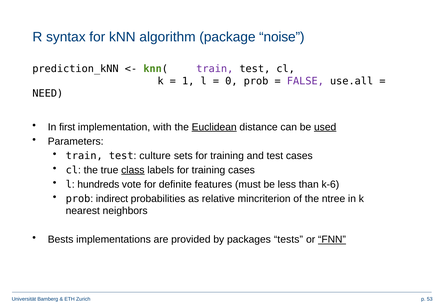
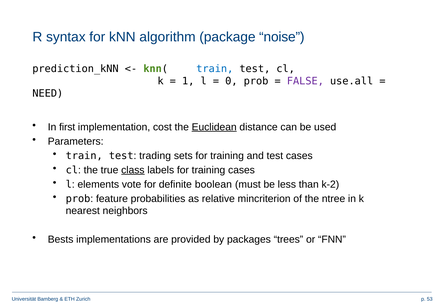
train colour: purple -> blue (215, 69)
with: with -> cost (162, 127)
used underline: present -> none (325, 127)
culture: culture -> trading (155, 156)
hundreds: hundreds -> elements (98, 185)
features: features -> boolean (213, 185)
k-6: k-6 -> k-2 (330, 185)
indirect: indirect -> feature (112, 199)
tests: tests -> trees (288, 240)
FNN underline: present -> none (332, 240)
